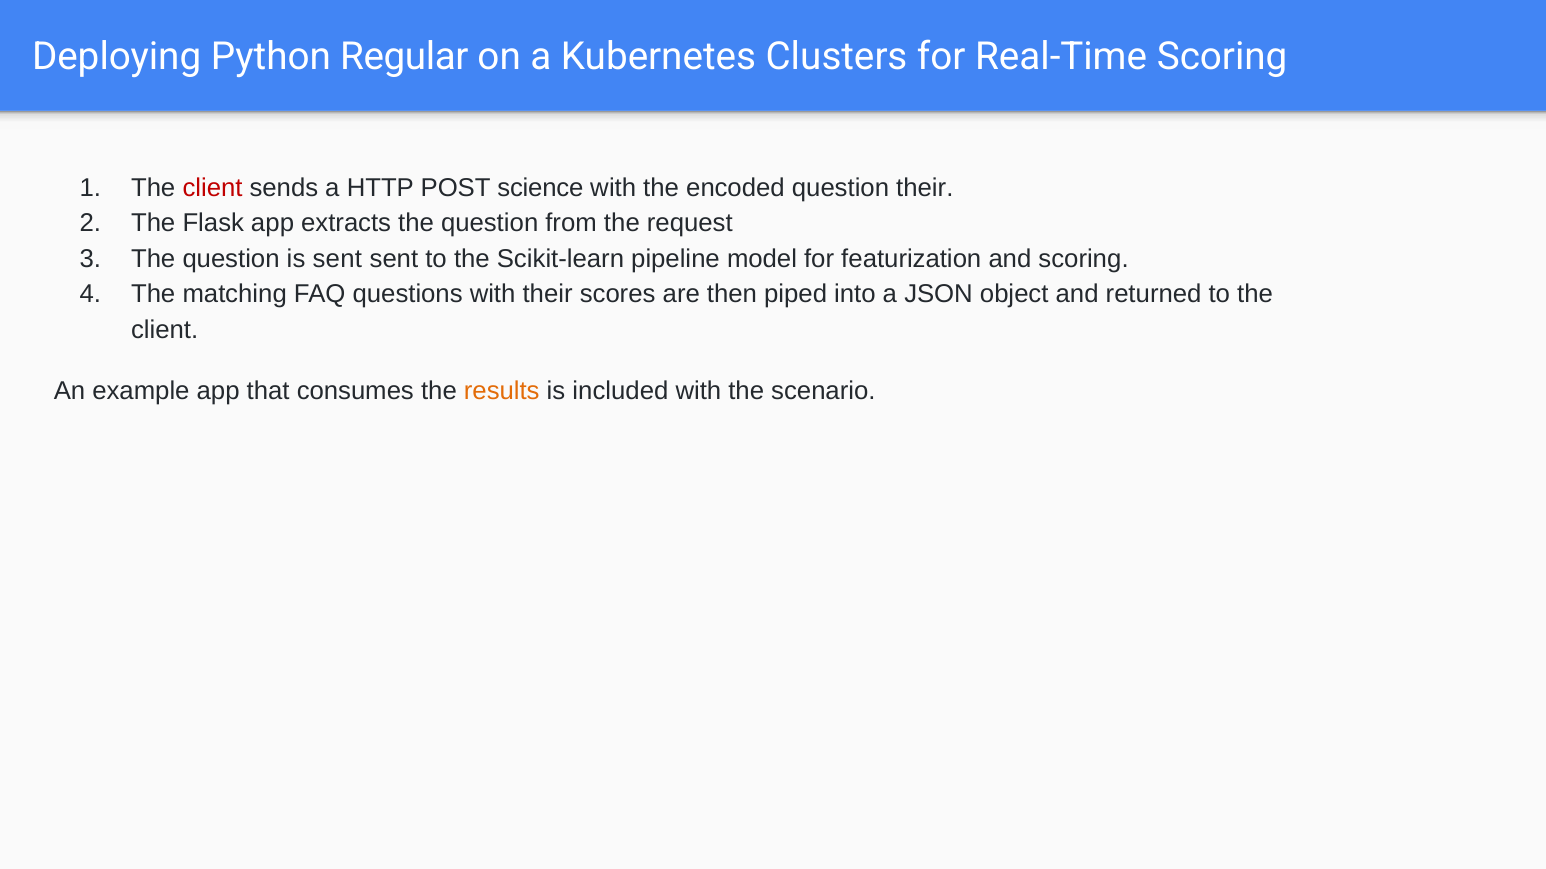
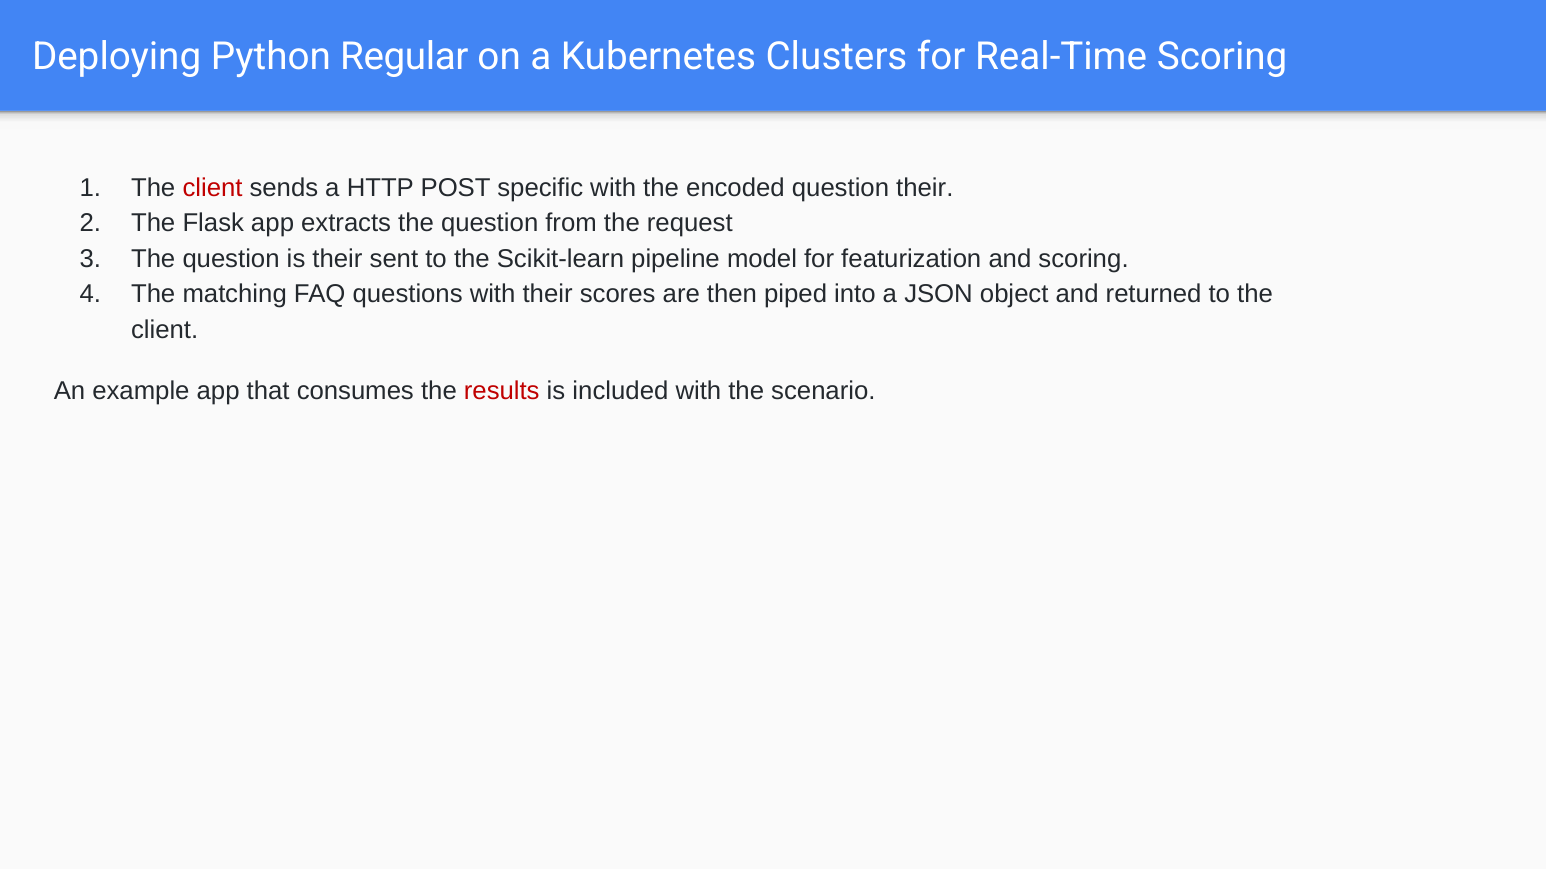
science: science -> specific (540, 188)
is sent: sent -> their (337, 259)
results colour: orange -> red (502, 391)
